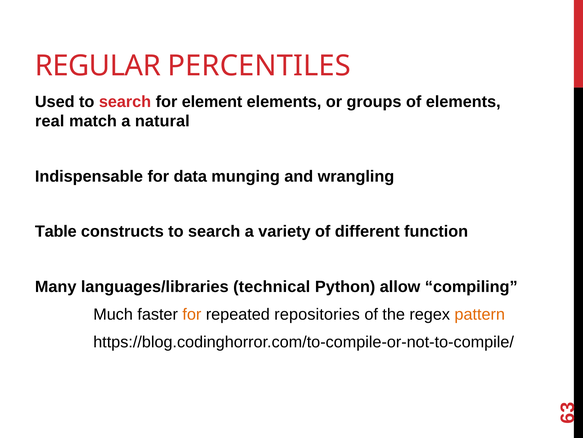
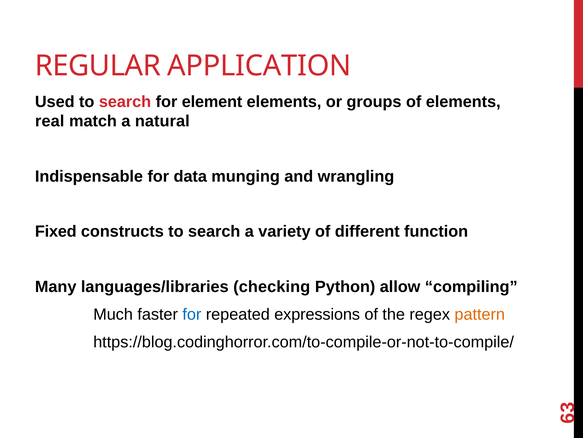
PERCENTILES: PERCENTILES -> APPLICATION (259, 66)
Table: Table -> Fixed (56, 231)
technical: technical -> checking (272, 286)
for colour: orange -> blue (192, 314)
repositories: repositories -> expressions (317, 314)
